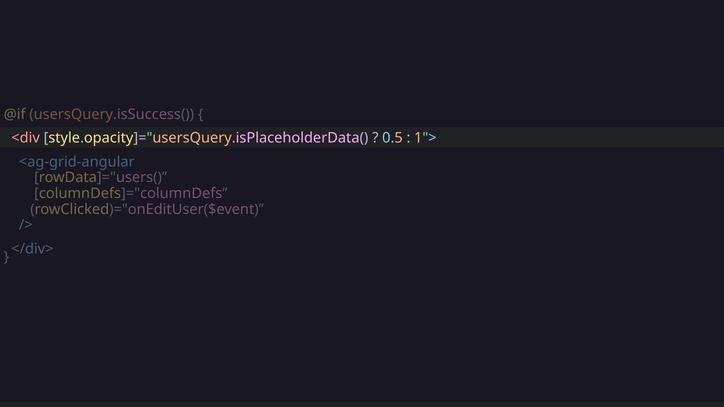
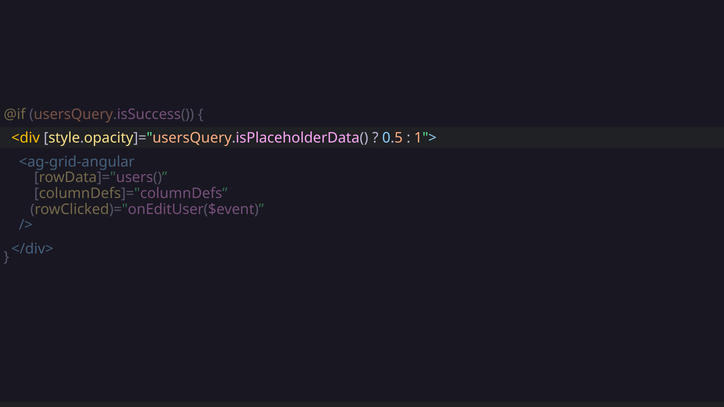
<div colour: pink -> yellow (26, 138)
